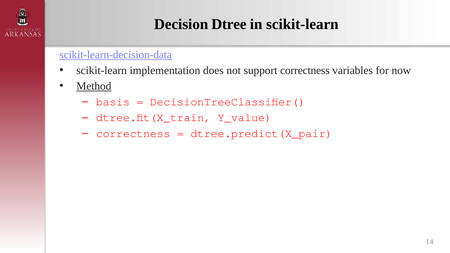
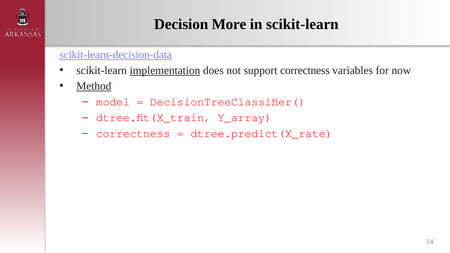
Dtree: Dtree -> More (229, 24)
implementation underline: none -> present (165, 70)
basis: basis -> model (113, 102)
Y_value: Y_value -> Y_array (245, 118)
dtree.predict(X_pair: dtree.predict(X_pair -> dtree.predict(X_rate (261, 133)
